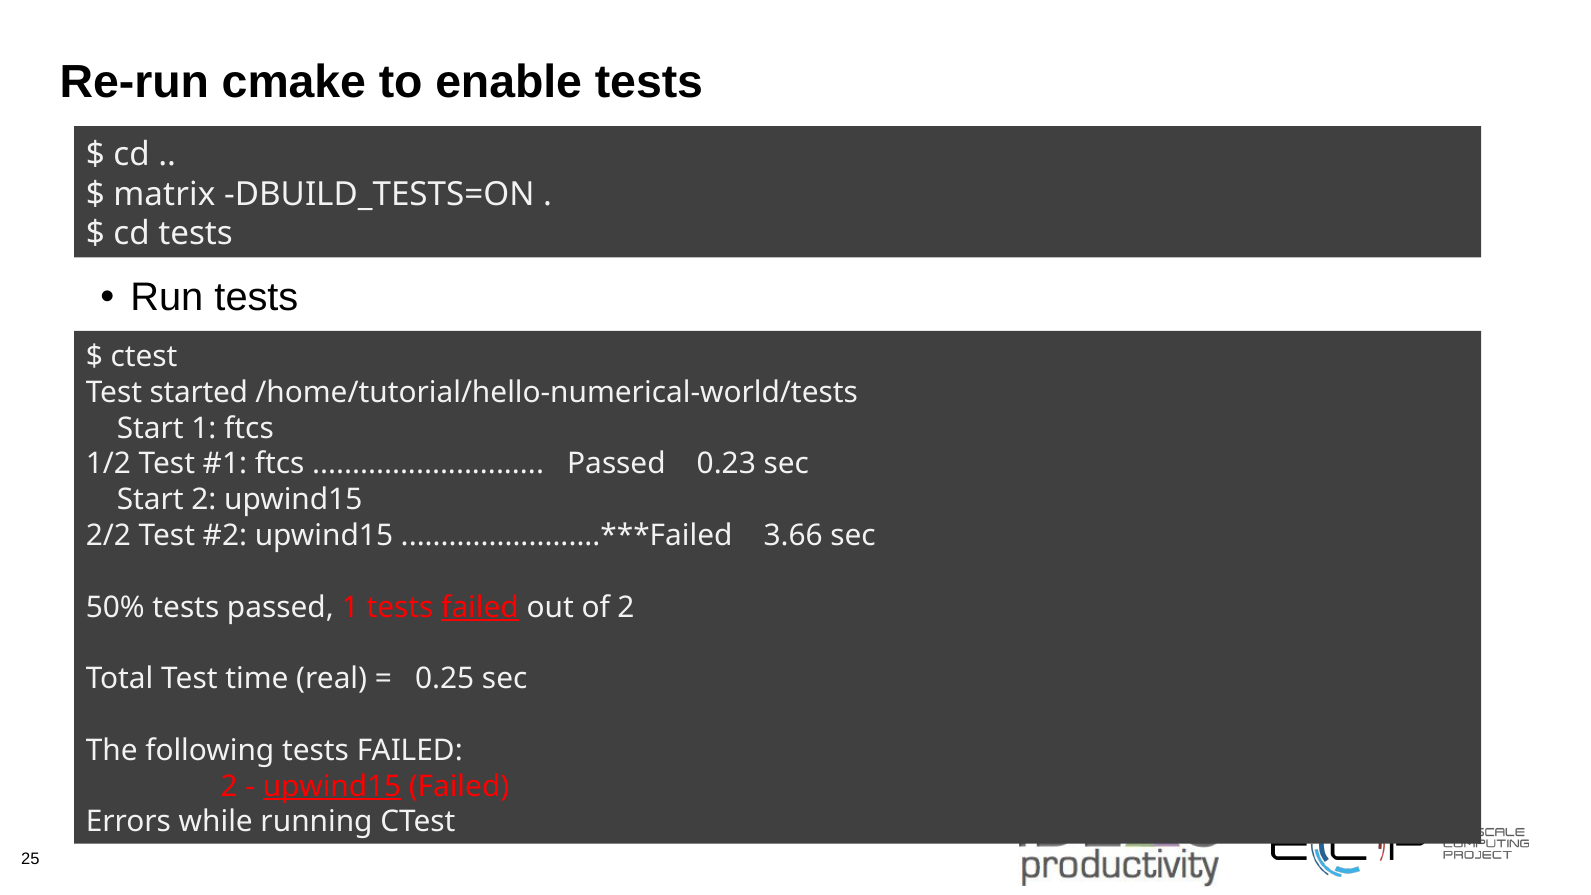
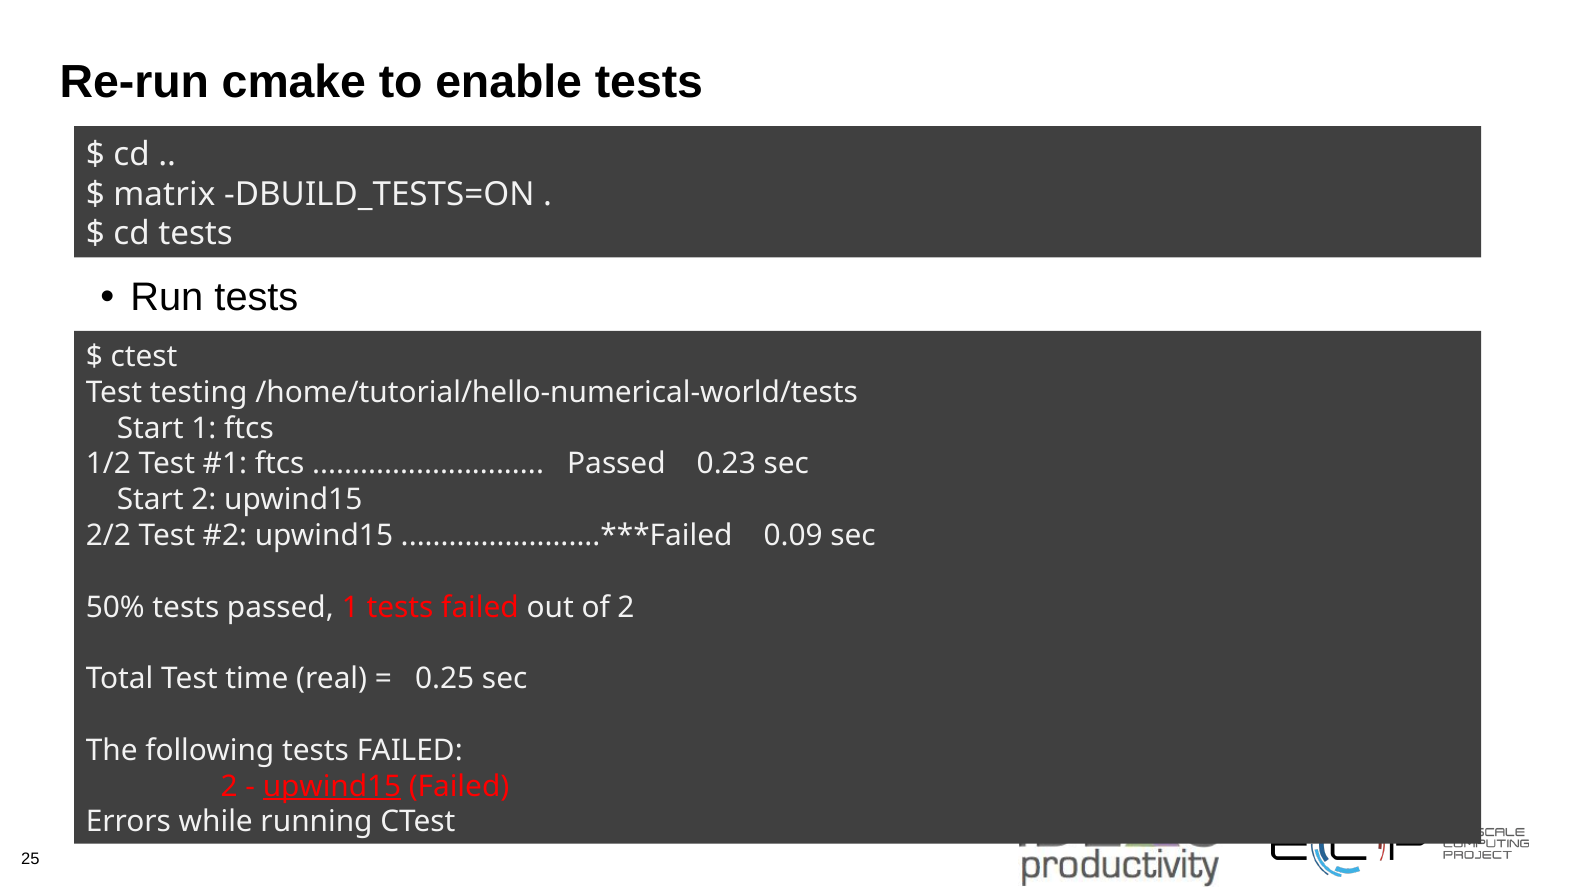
started: started -> testing (199, 393)
3.66: 3.66 -> 0.09 (793, 536)
failed underline: present -> none (480, 607)
